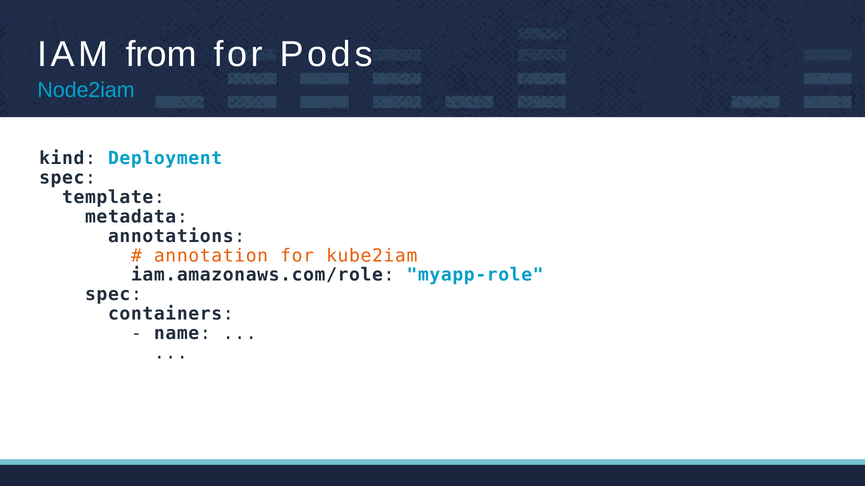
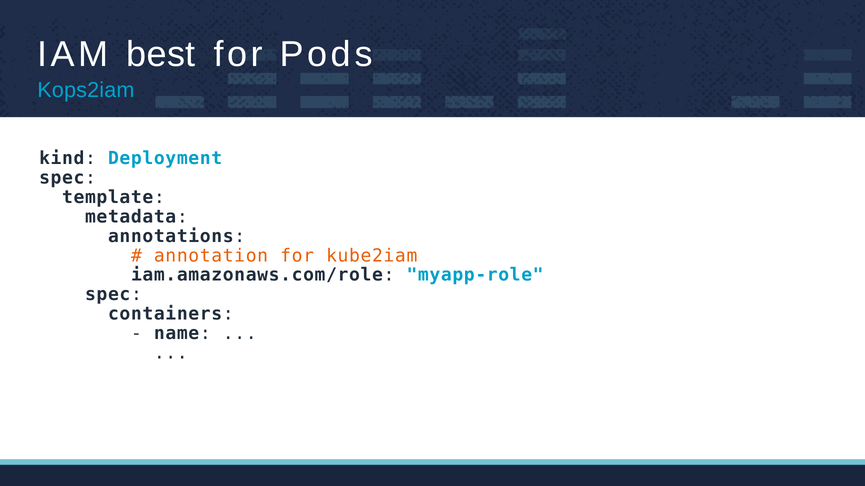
from: from -> best (161, 54)
Node2iam: Node2iam -> Kops2iam (86, 90)
